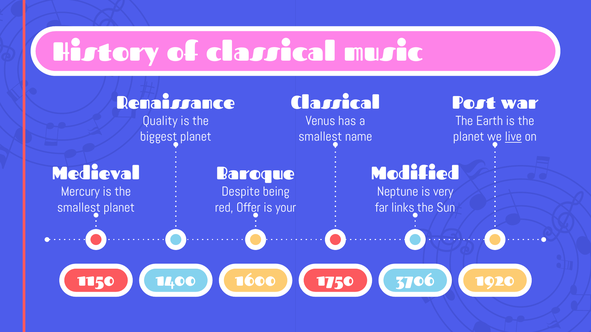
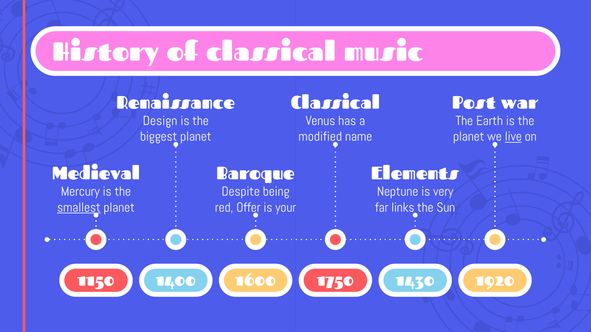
Quality: Quality -> Design (160, 121)
smallest: smallest -> modified (320, 137)
Modified: Modified -> Elements (415, 174)
smallest underline: none -> present (79, 208)
3706: 3706 -> 1430 (415, 280)
